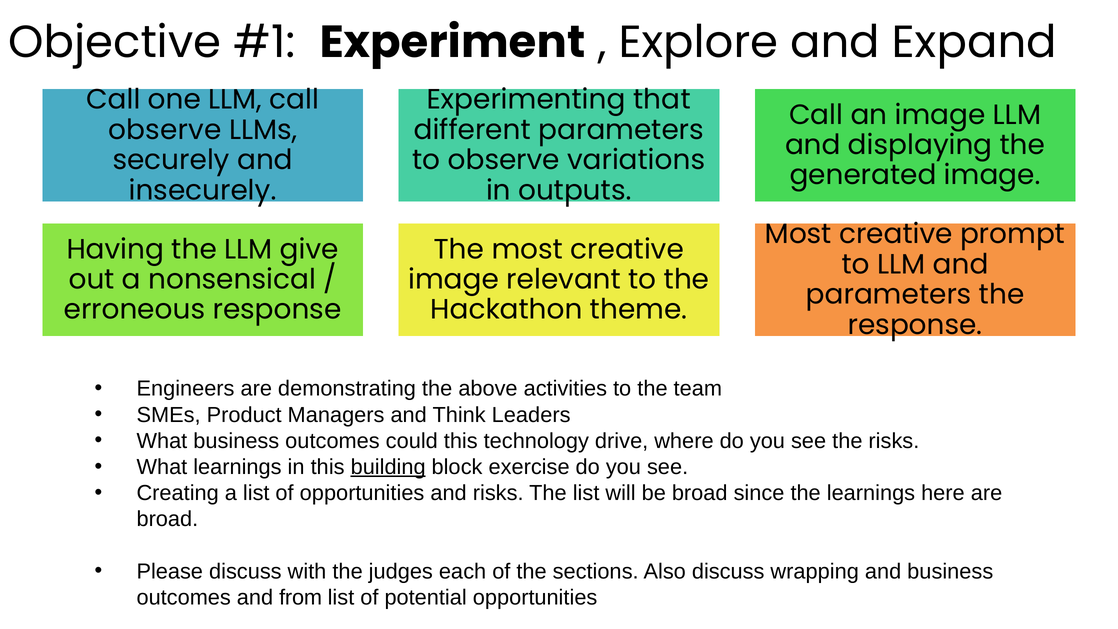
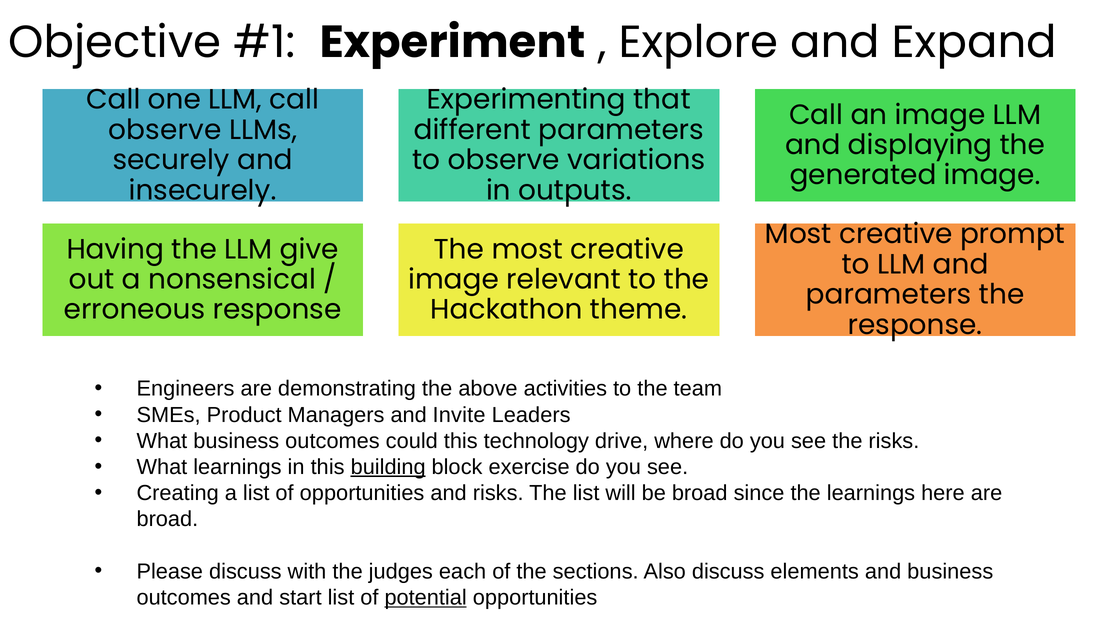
Think: Think -> Invite (459, 415)
wrapping: wrapping -> elements (815, 571)
from: from -> start (300, 597)
potential underline: none -> present (426, 597)
